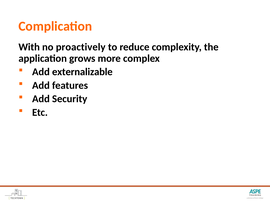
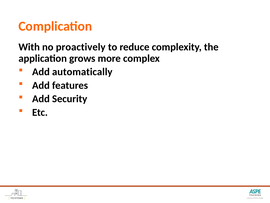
externalizable: externalizable -> automatically (82, 72)
